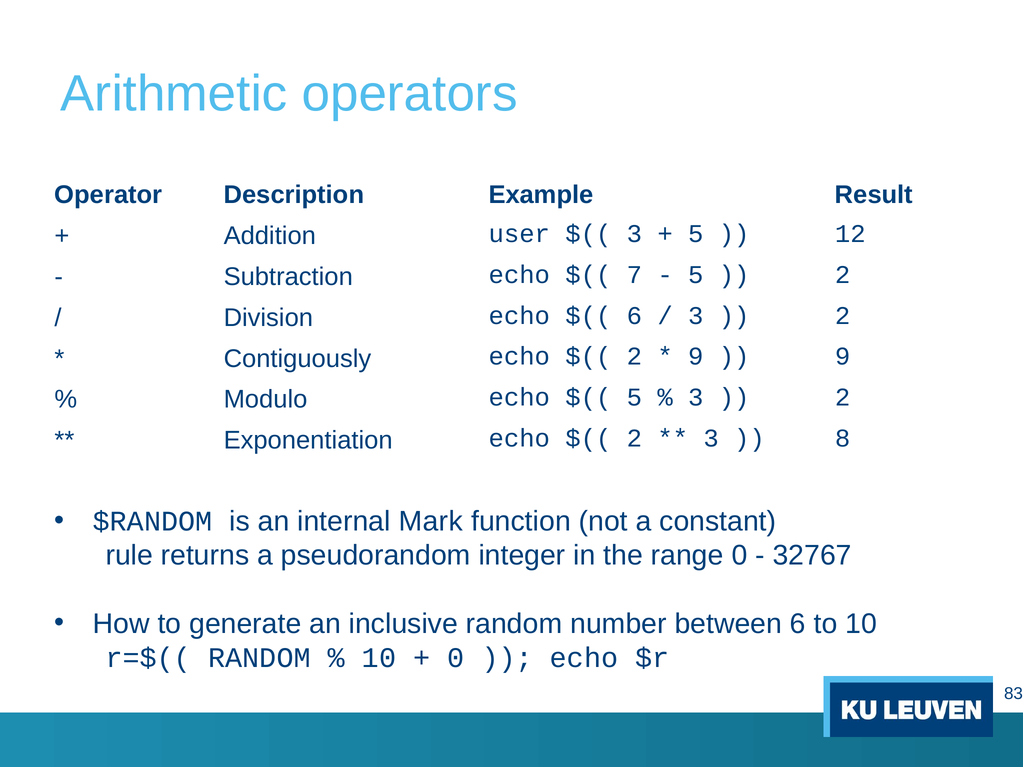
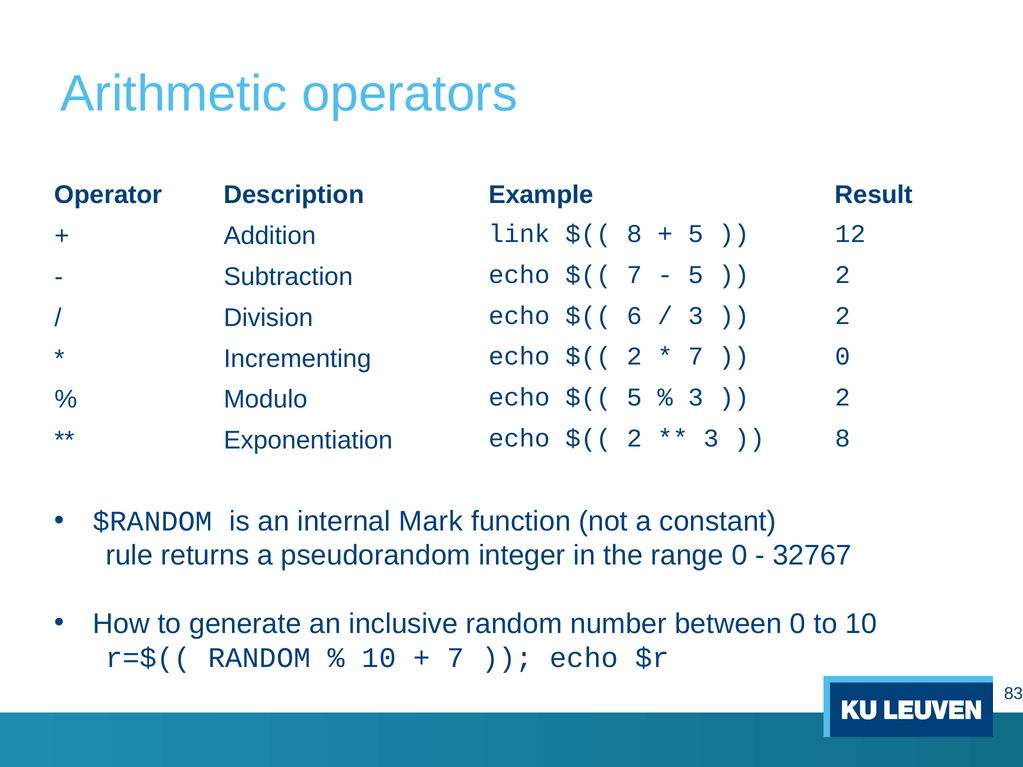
user: user -> link (519, 234)
3: 3 -> 8 (634, 234)
Contiguously: Contiguously -> Incrementing (297, 359)
9: 9 -> 7 (696, 357)
9: 9 -> 0 (843, 357)
between 6: 6 -> 0 (798, 624)
0: 0 -> 7 (456, 658)
